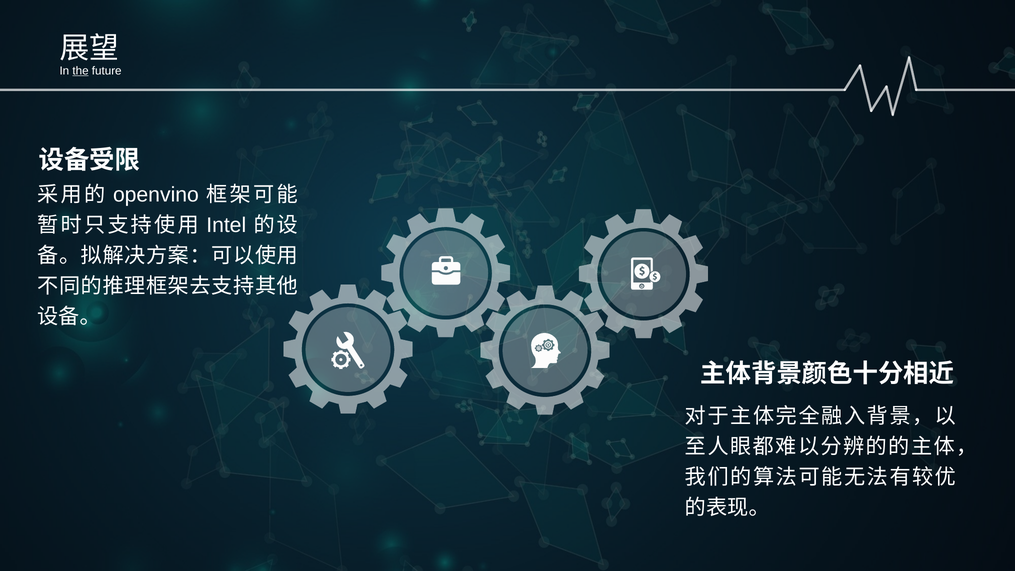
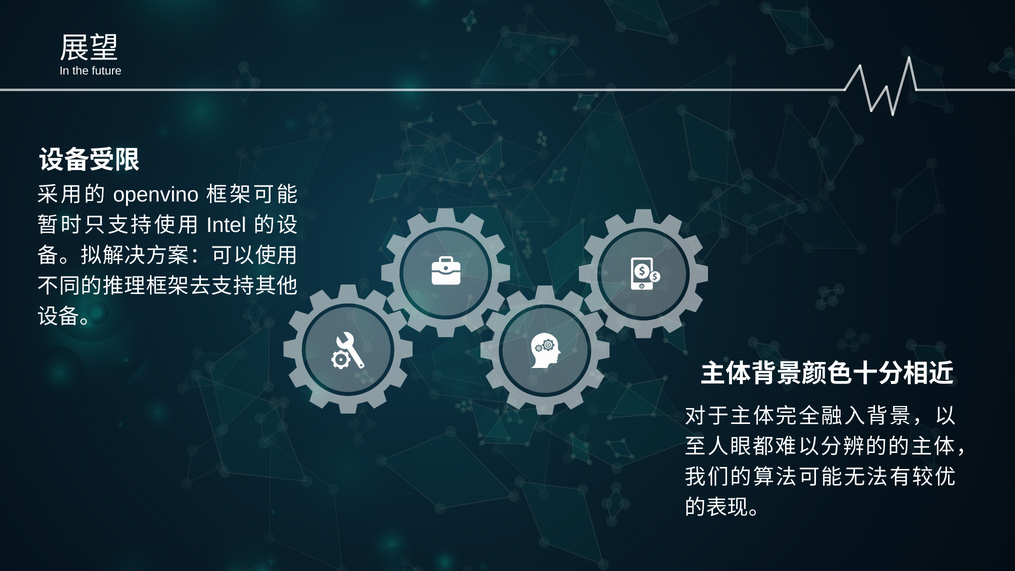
the underline: present -> none (81, 71)
